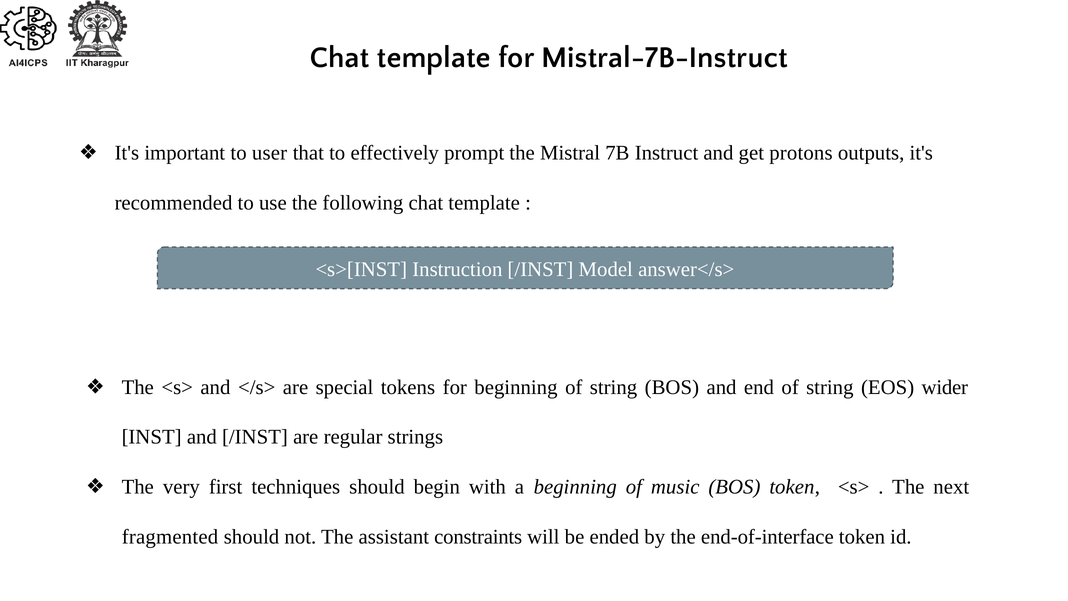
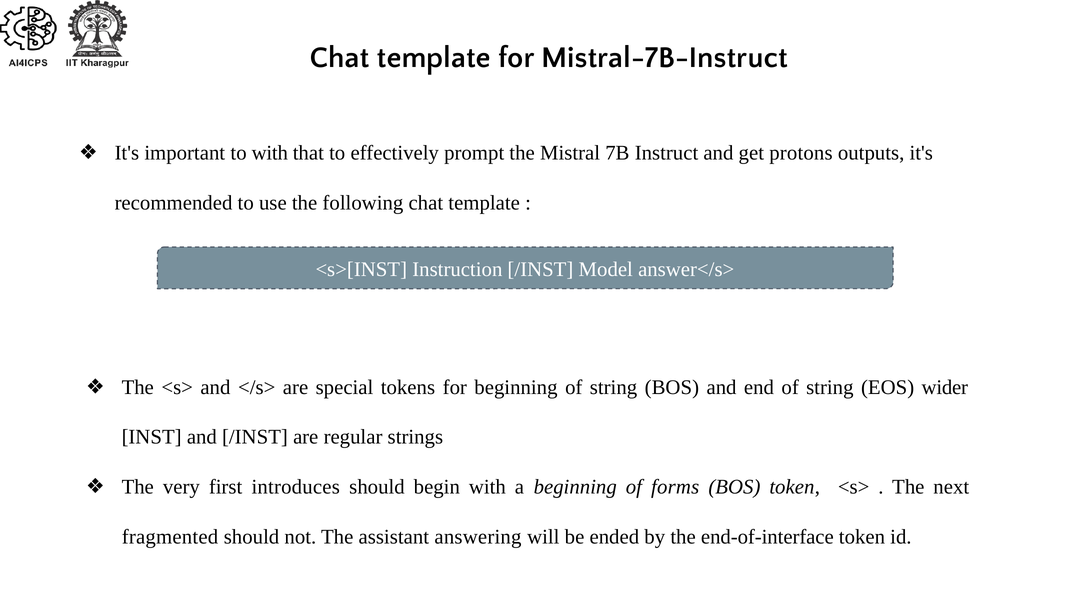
to user: user -> with (270, 153)
techniques: techniques -> introduces (296, 487)
music: music -> forms (675, 487)
constraints: constraints -> answering (478, 537)
